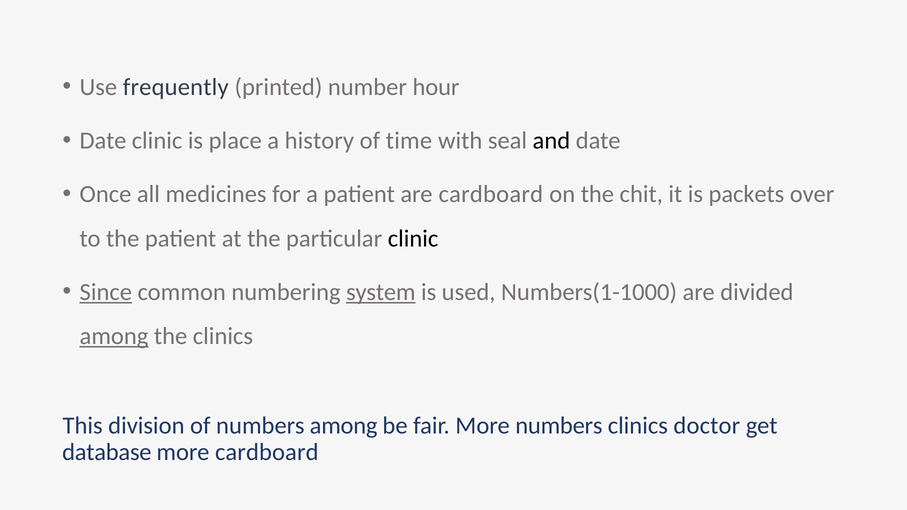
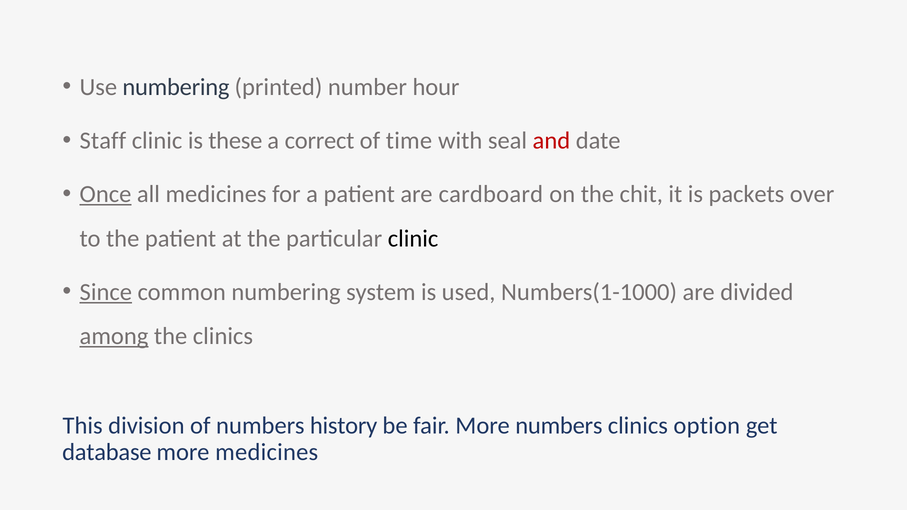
Use frequently: frequently -> numbering (176, 87)
Date: Date -> Staff (103, 141)
place: place -> these (235, 141)
history: history -> correct (320, 141)
and colour: black -> red (551, 141)
Once underline: none -> present (105, 194)
system underline: present -> none (381, 292)
numbers among: among -> history (344, 426)
doctor: doctor -> option (707, 426)
more cardboard: cardboard -> medicines (267, 452)
